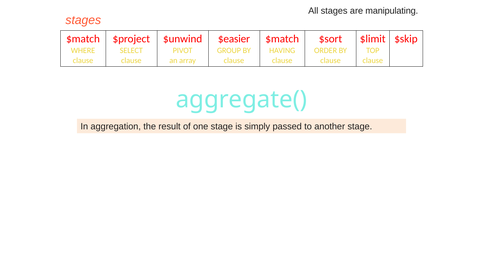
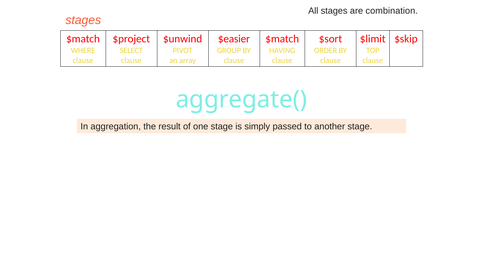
manipulating: manipulating -> combination (392, 11)
